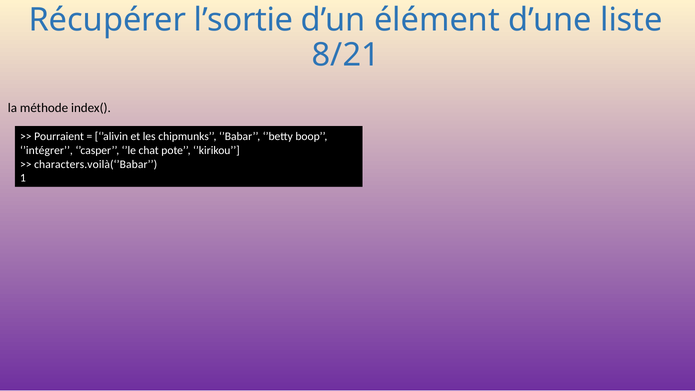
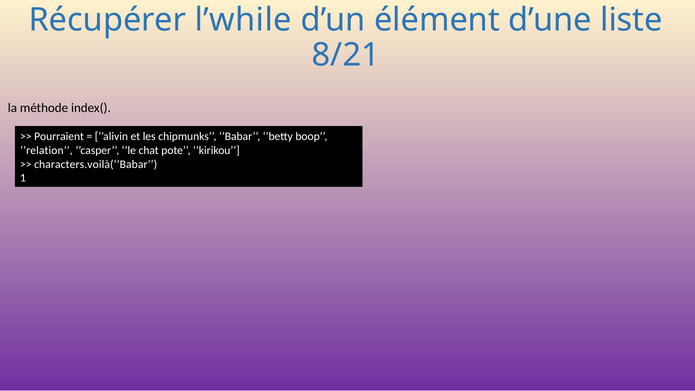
l’sortie: l’sortie -> l’while (243, 20)
’intégrer: ’intégrer -> ’relation (46, 150)
